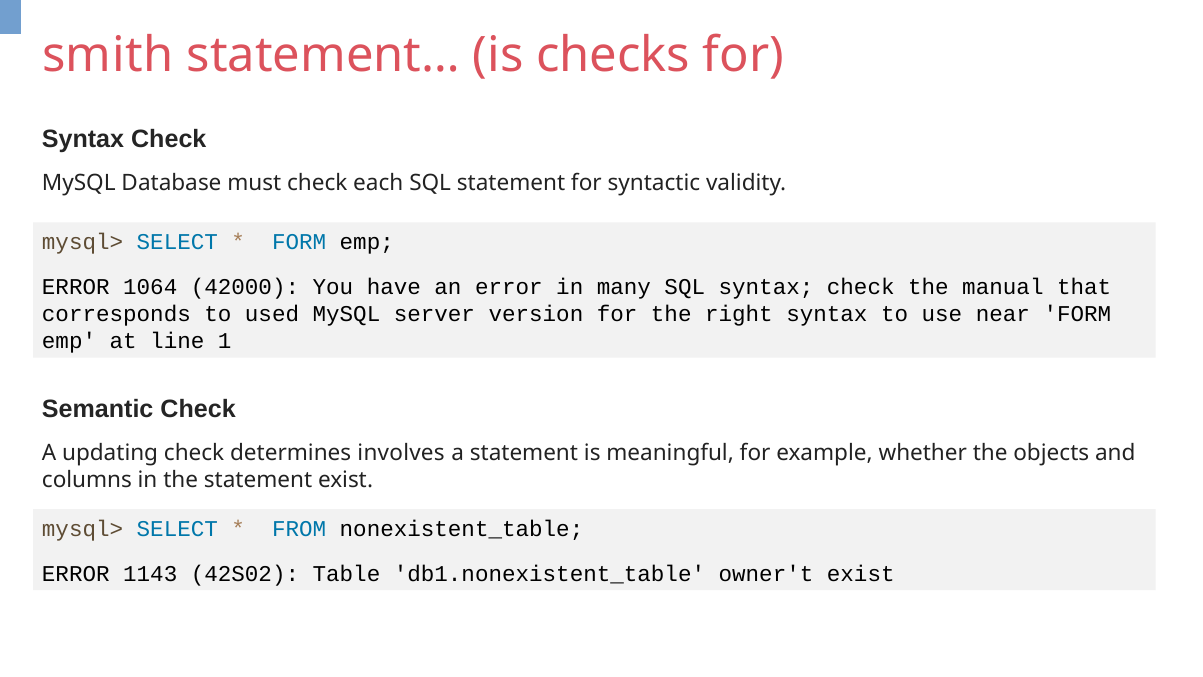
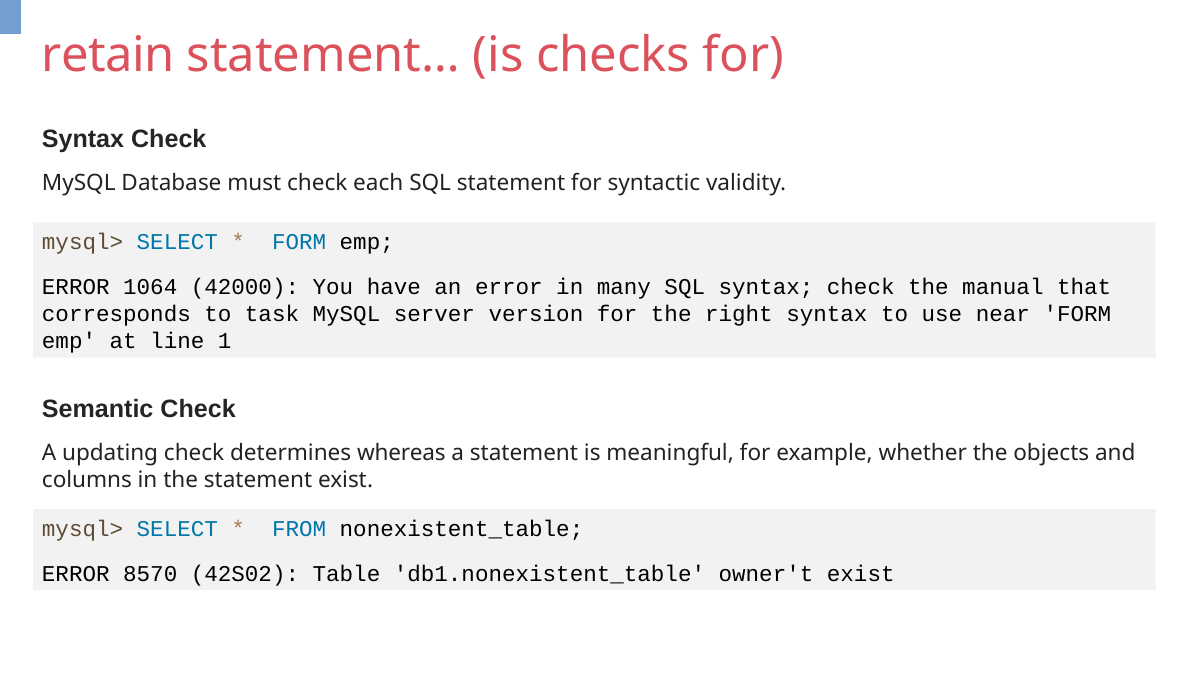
smith: smith -> retain (108, 56)
used: used -> task (272, 314)
involves: involves -> whereas (401, 453)
1143: 1143 -> 8570 (150, 573)
